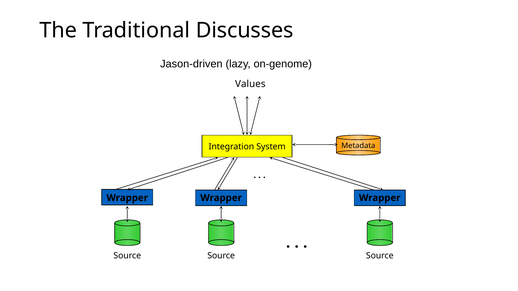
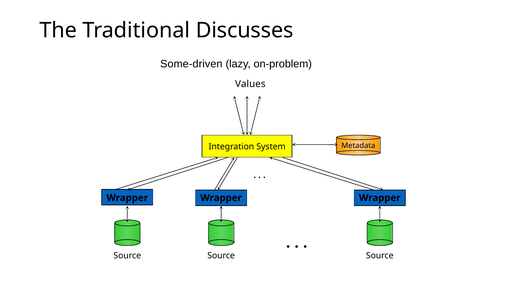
Jason-driven: Jason-driven -> Some-driven (191, 64)
on-genome: on-genome -> on-problem (283, 64)
